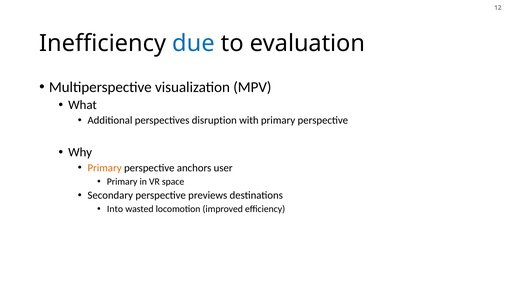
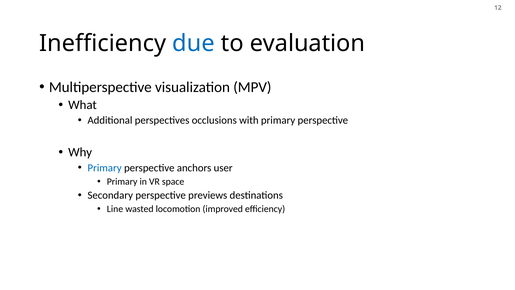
disruption: disruption -> occlusions (214, 120)
Primary colour: orange -> blue (105, 168)
Into: Into -> Line (115, 209)
